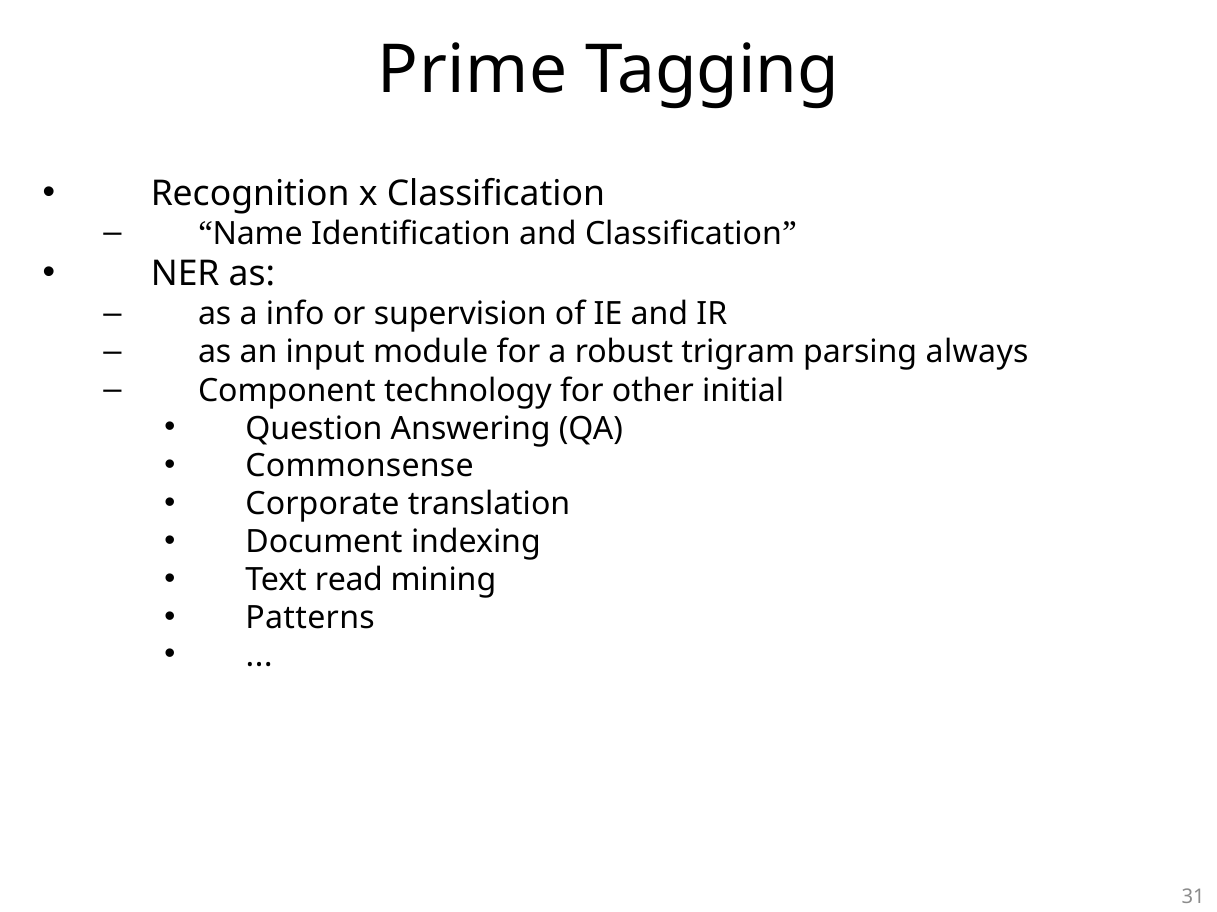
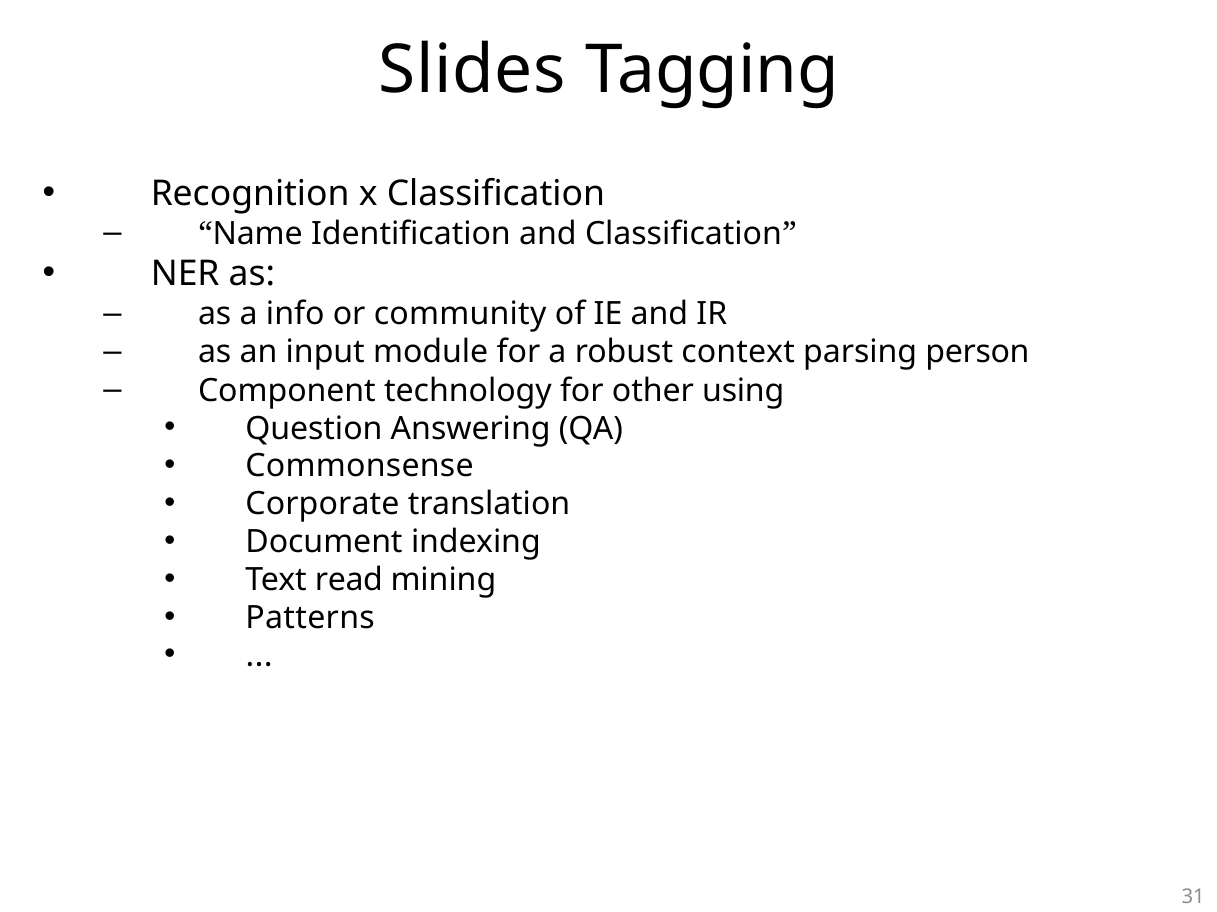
Prime: Prime -> Slides (472, 71)
supervision: supervision -> community (460, 314)
trigram: trigram -> context (738, 353)
always: always -> person (977, 353)
initial: initial -> using (743, 391)
